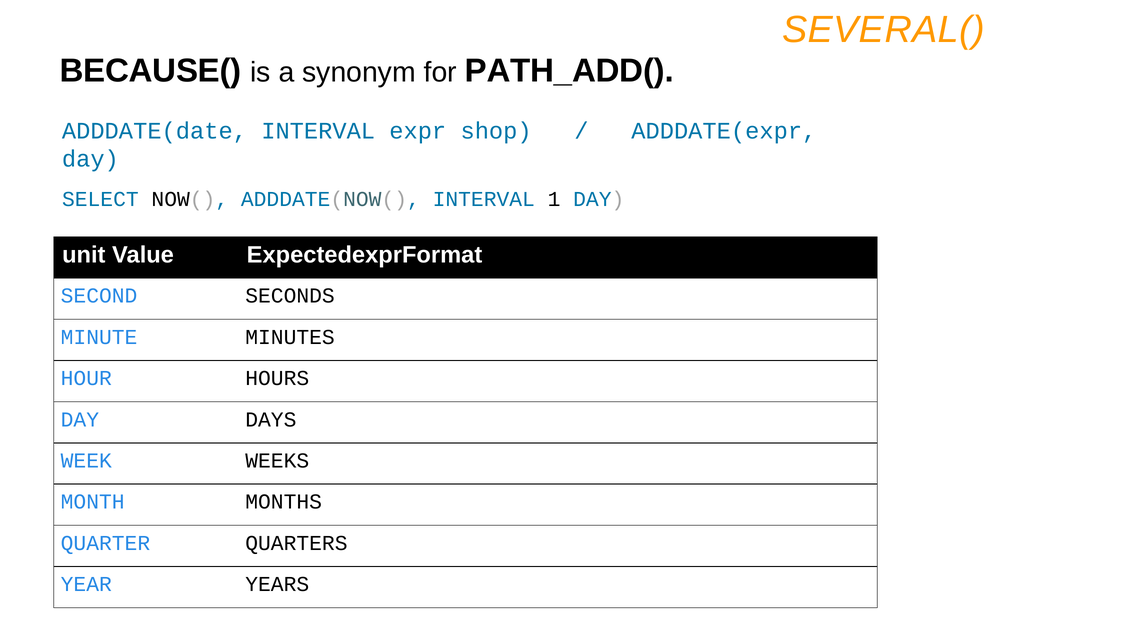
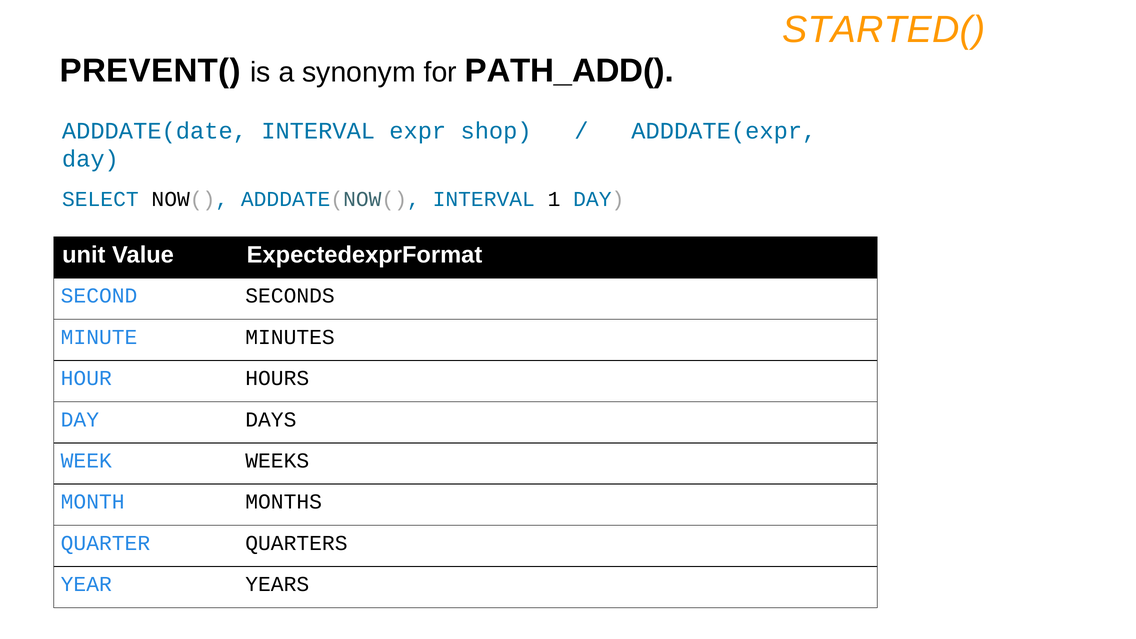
SEVERAL(: SEVERAL( -> STARTED( (884, 30)
BECAUSE(: BECAUSE( -> PREVENT( (150, 71)
